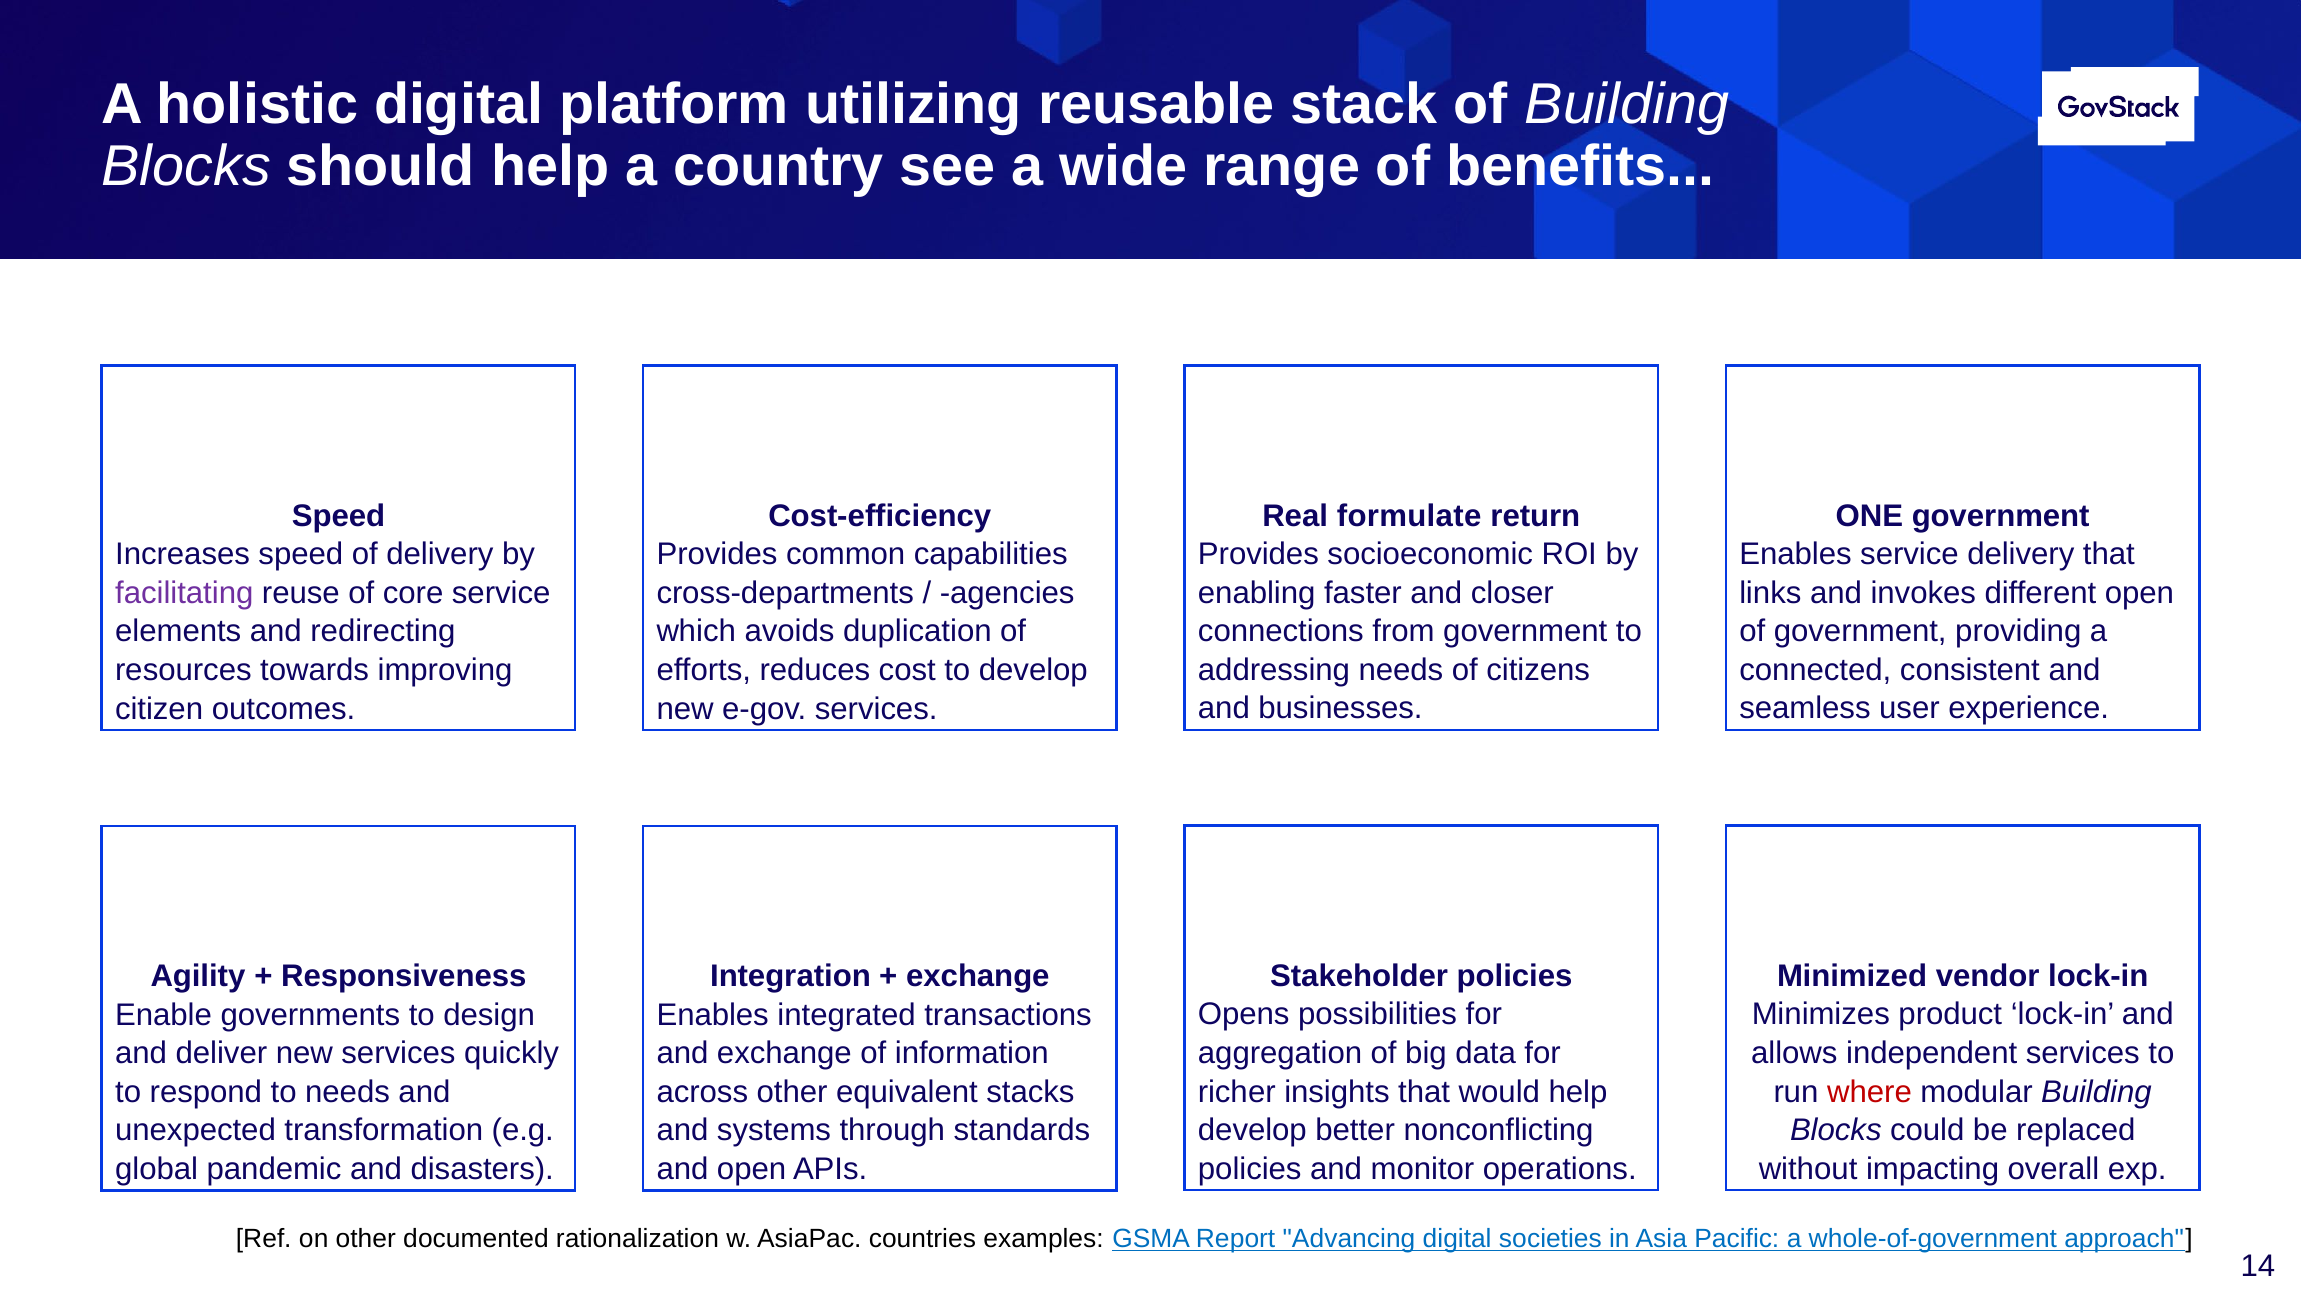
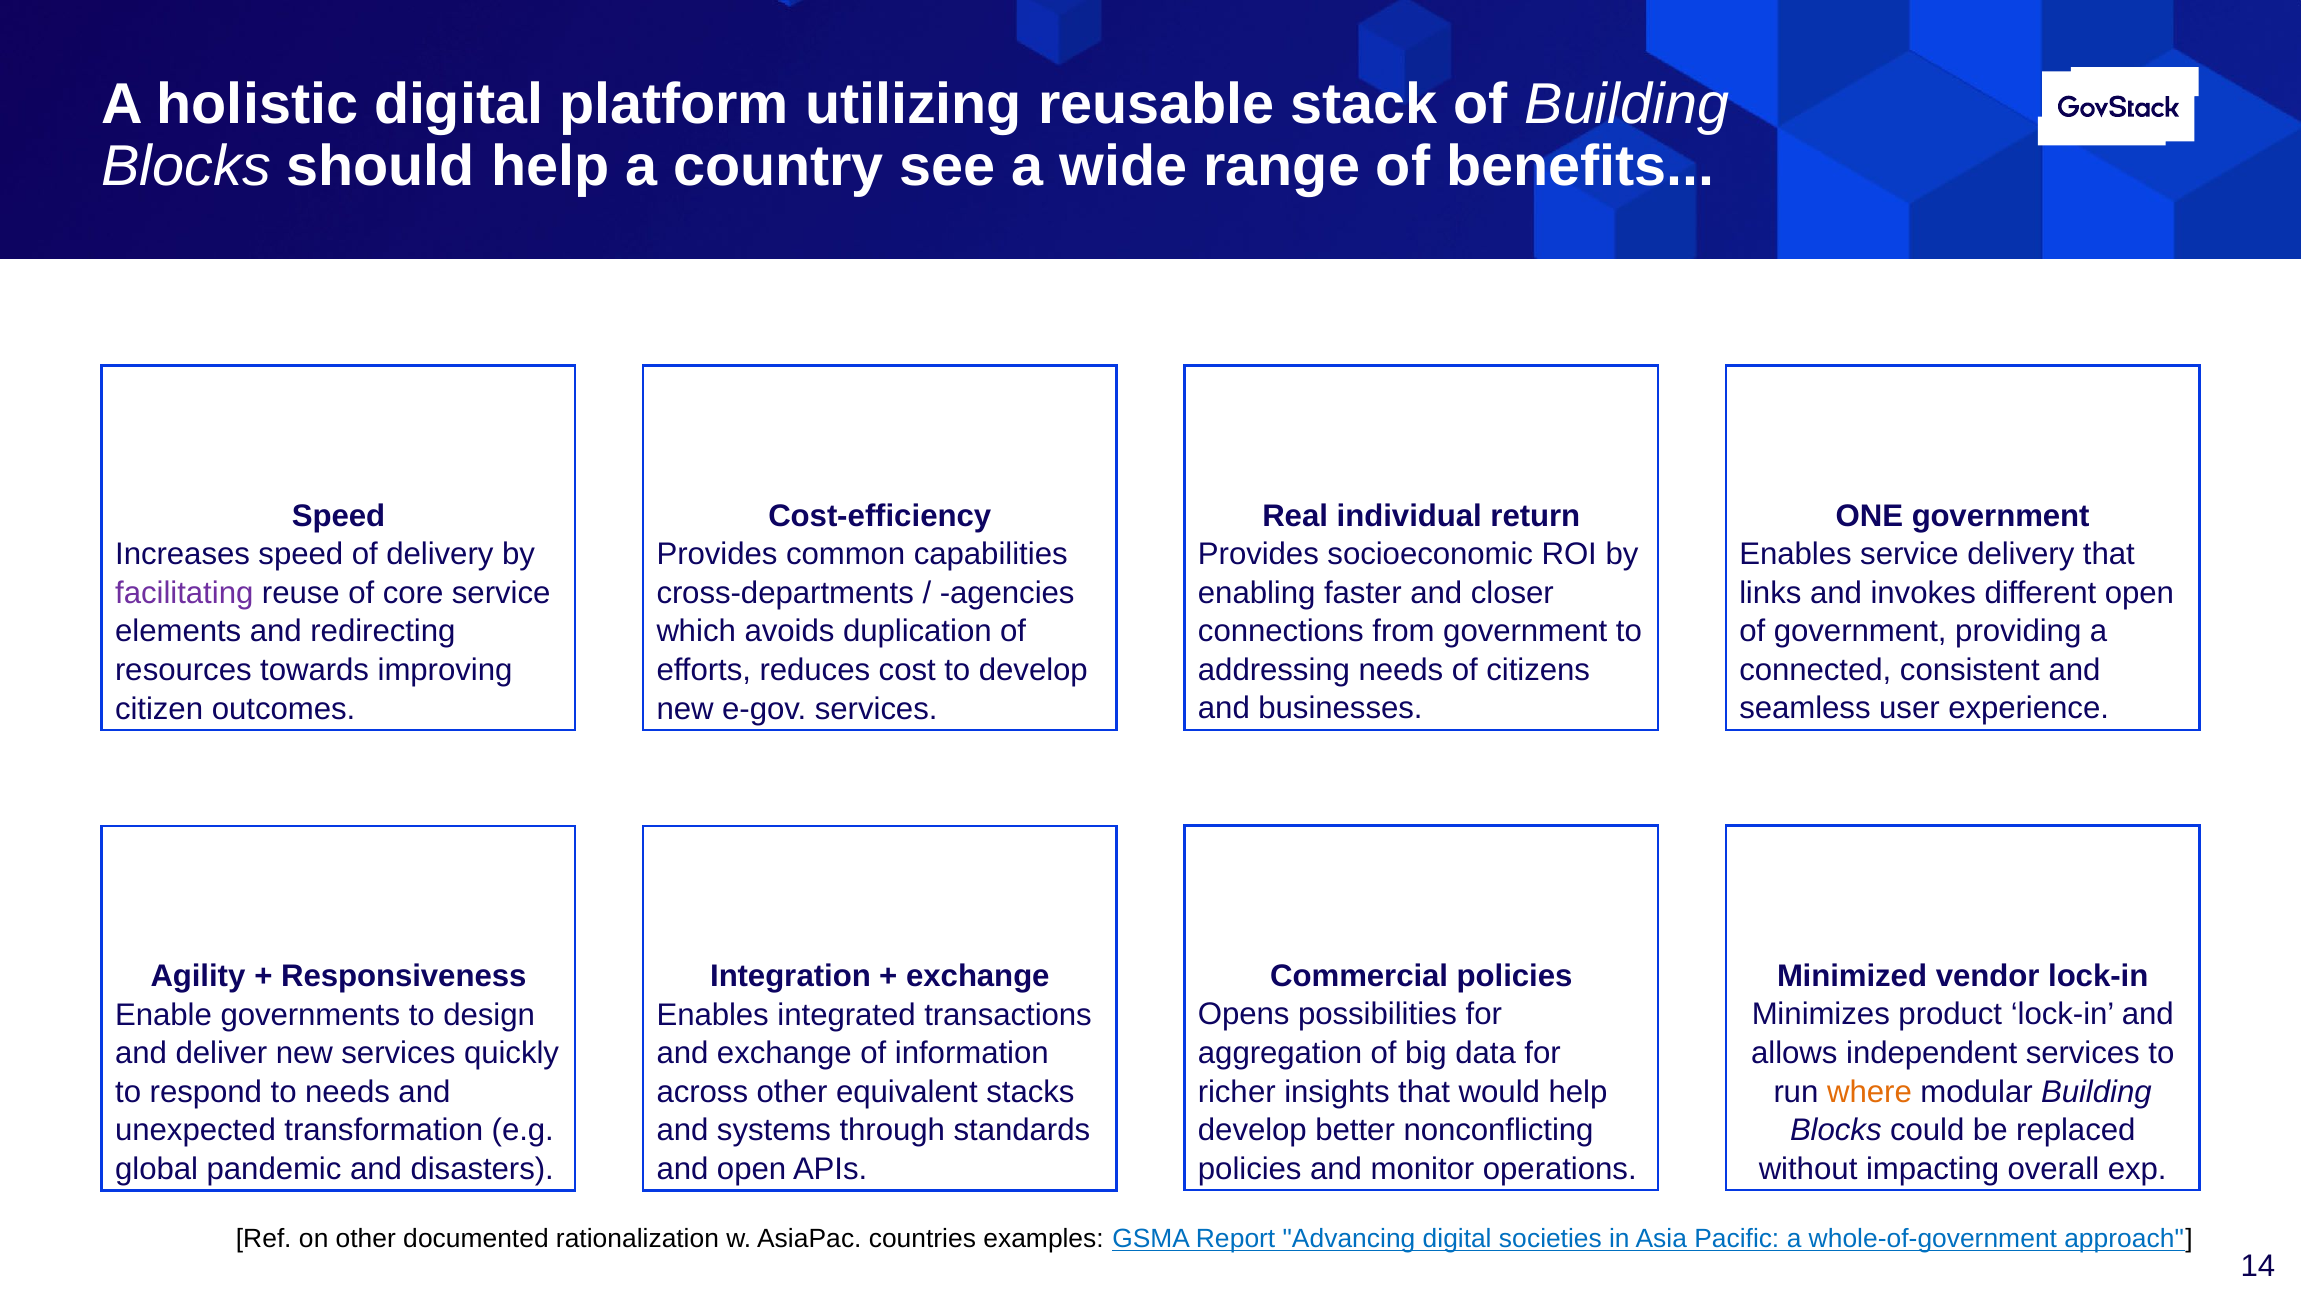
formulate: formulate -> individual (1409, 516)
Stakeholder: Stakeholder -> Commercial (1359, 976)
where colour: red -> orange (1869, 1091)
